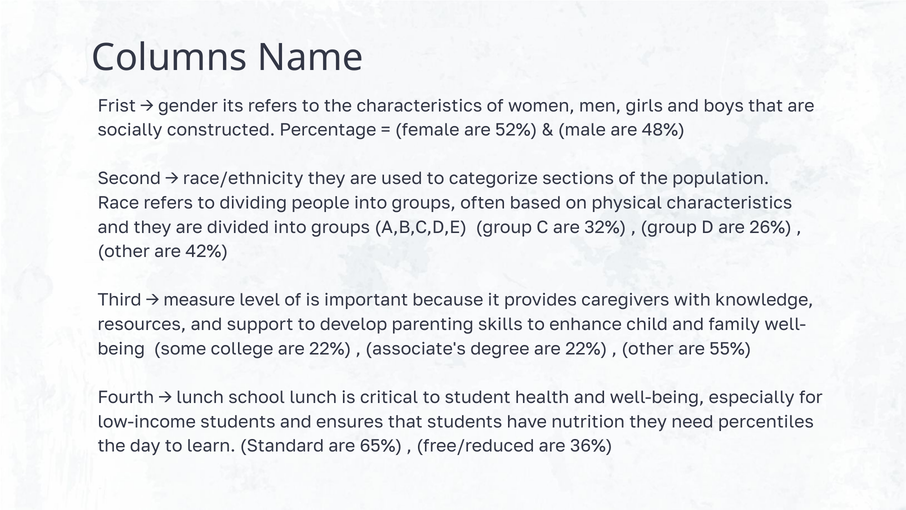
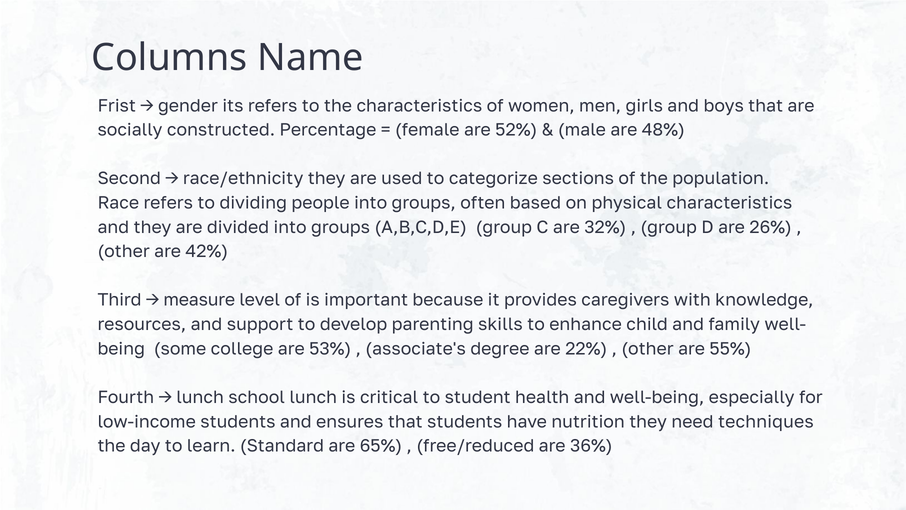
college are 22%: 22% -> 53% (330, 349)
percentiles: percentiles -> techniques (766, 421)
